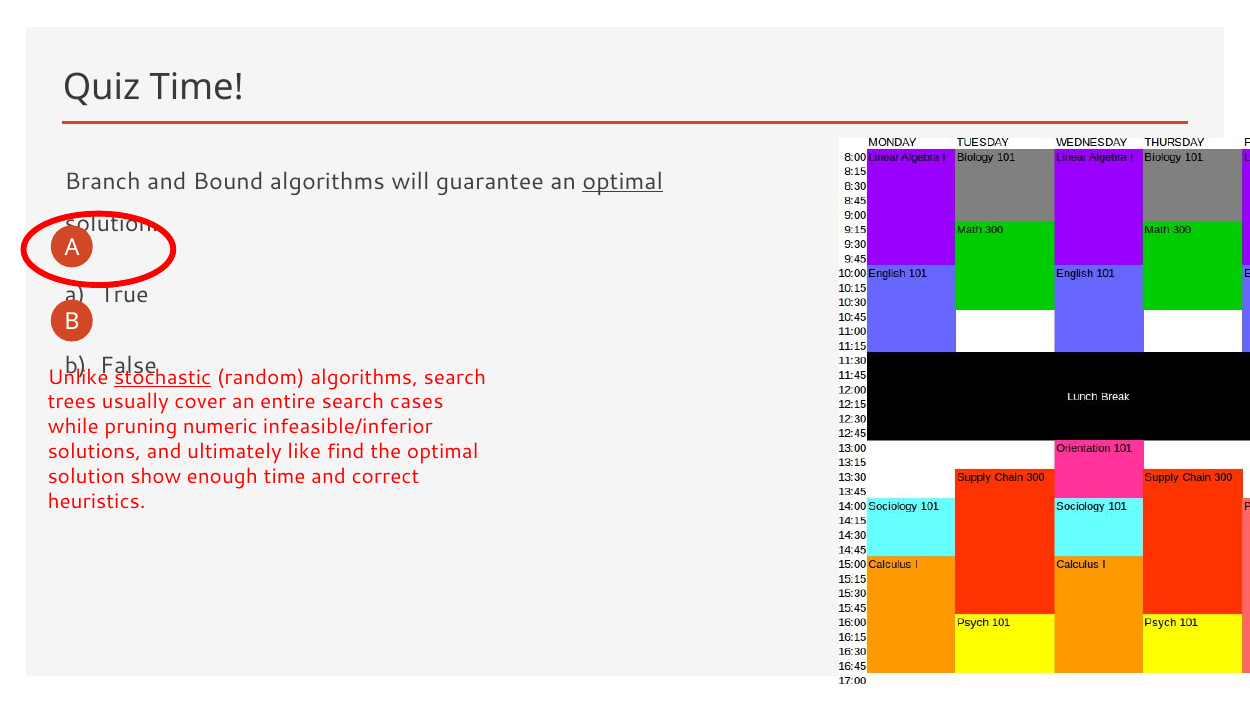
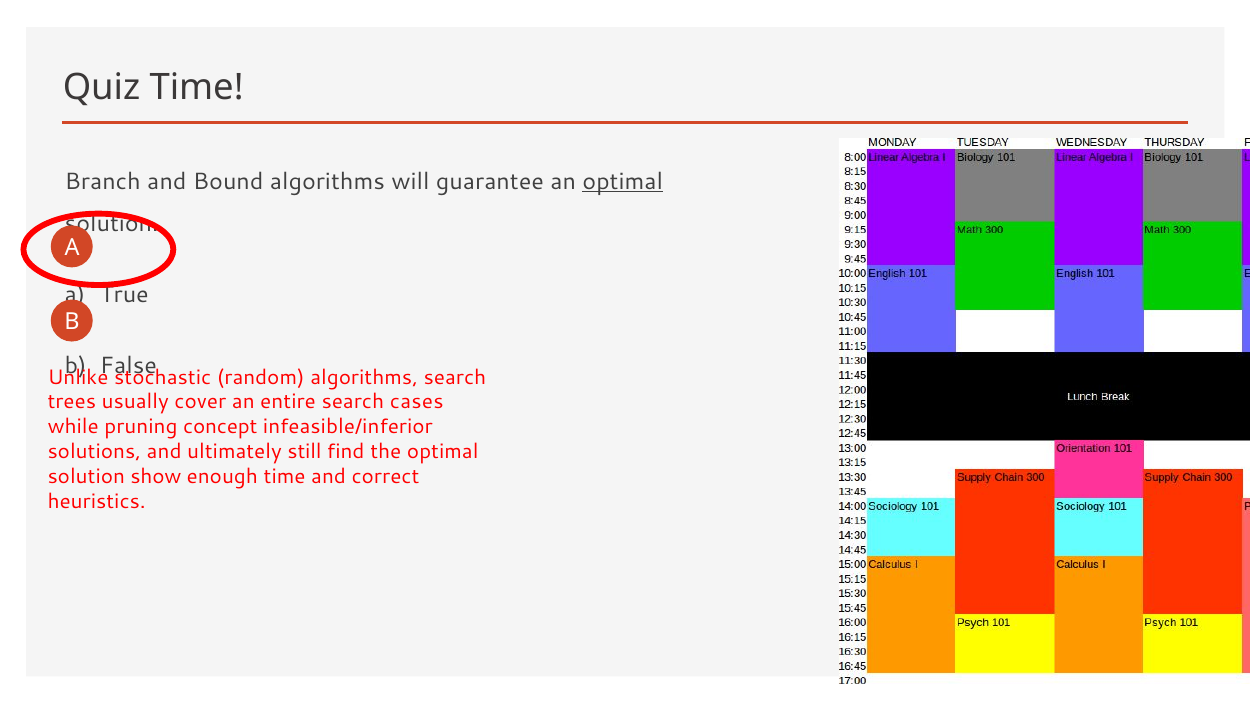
stochastic underline: present -> none (163, 377)
numeric: numeric -> concept (220, 427)
like: like -> still (304, 452)
